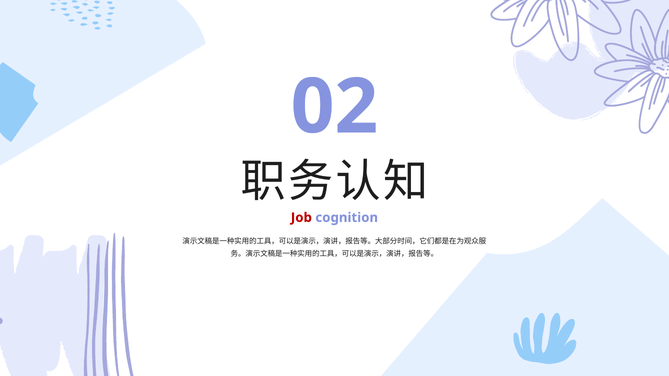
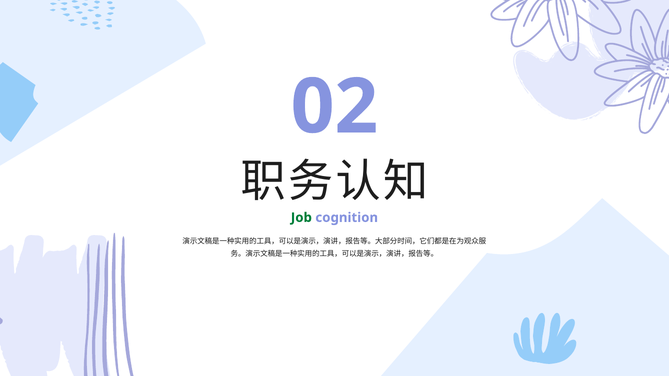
Job colour: red -> green (301, 218)
